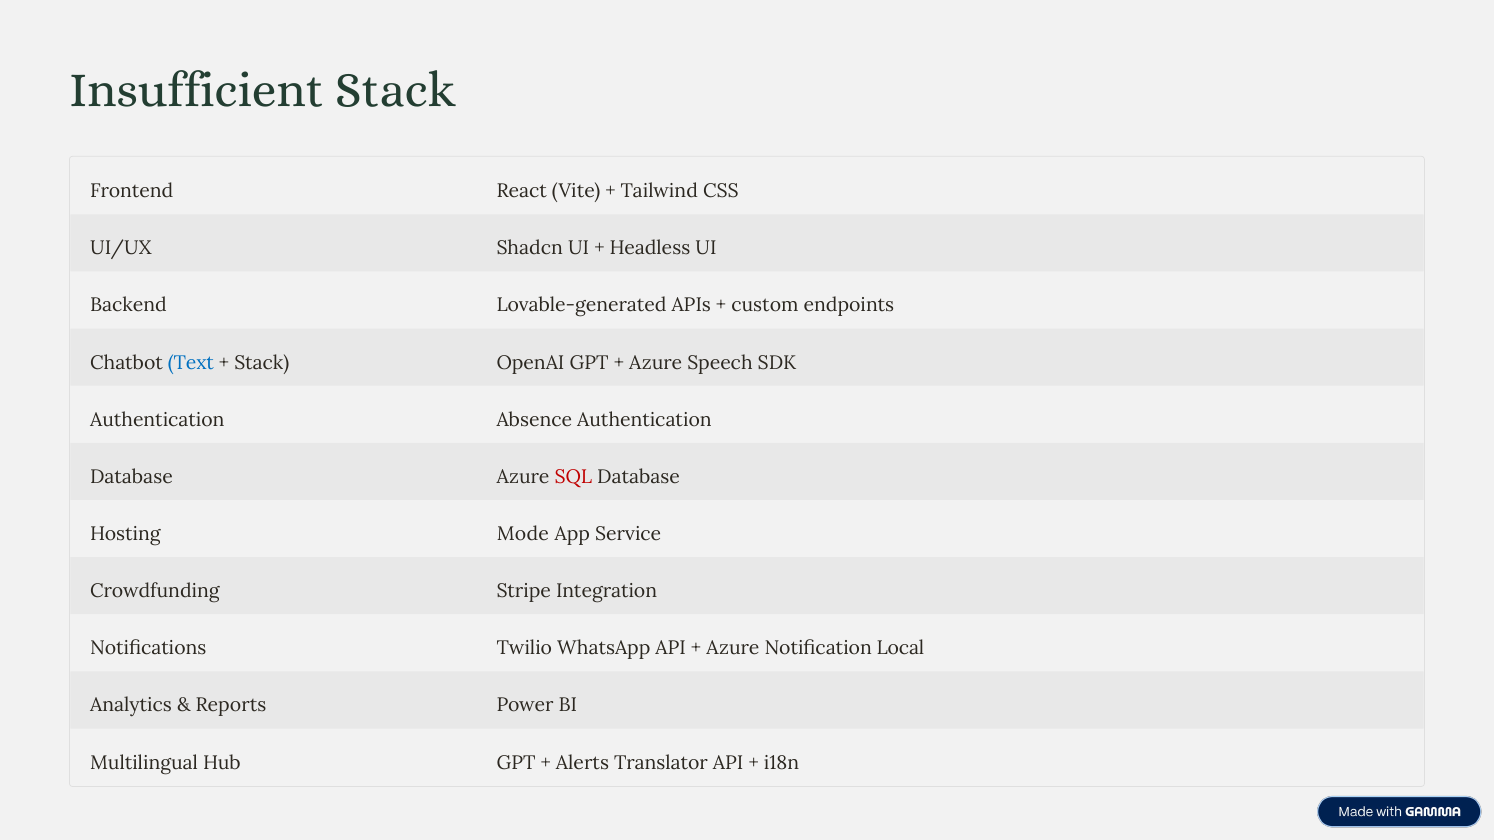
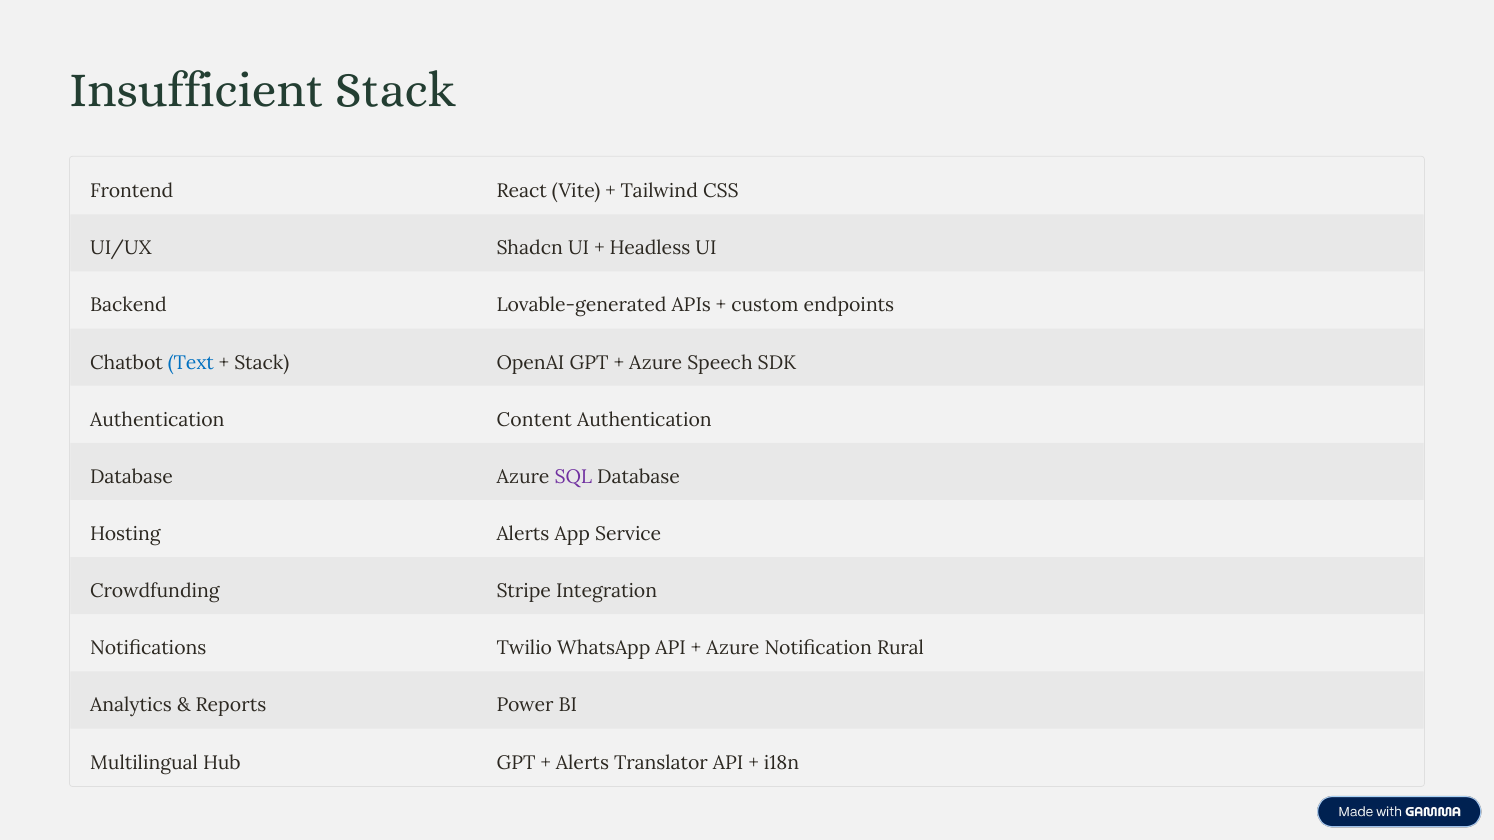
Absence: Absence -> Content (534, 420)
SQL colour: red -> purple (573, 477)
Hosting Mode: Mode -> Alerts (523, 534)
Local: Local -> Rural (900, 649)
